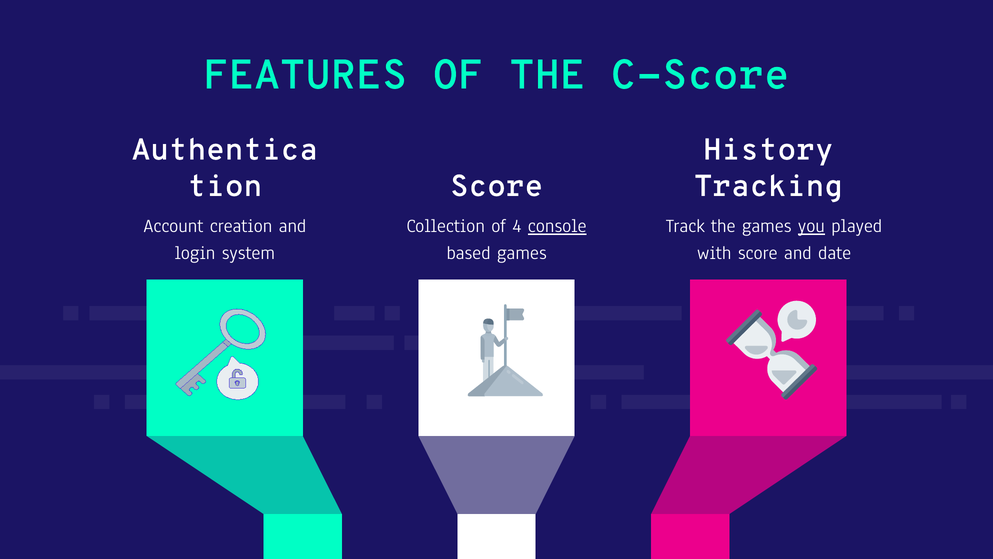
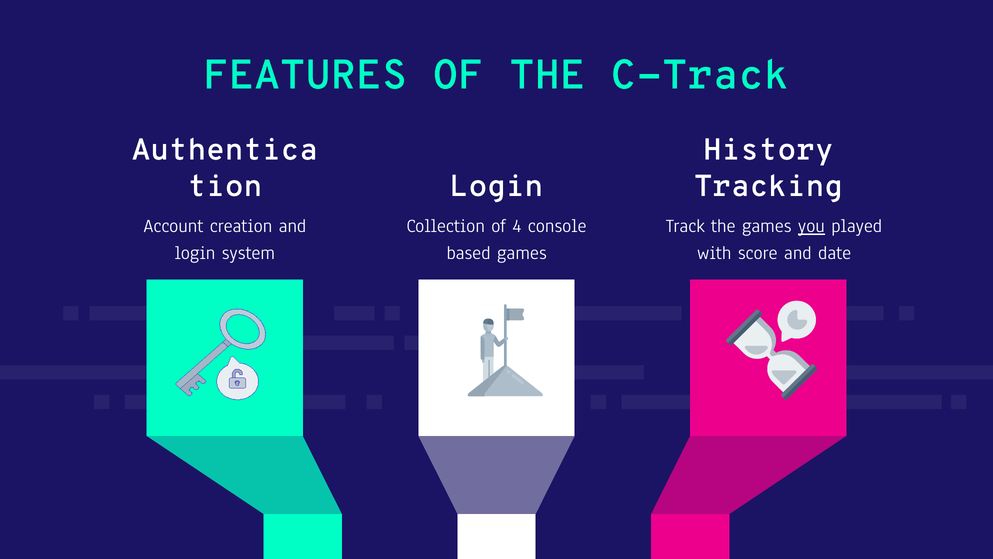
C-Score: C-Score -> C-Track (700, 75)
Score: Score -> Login (497, 186)
console underline: present -> none (557, 226)
